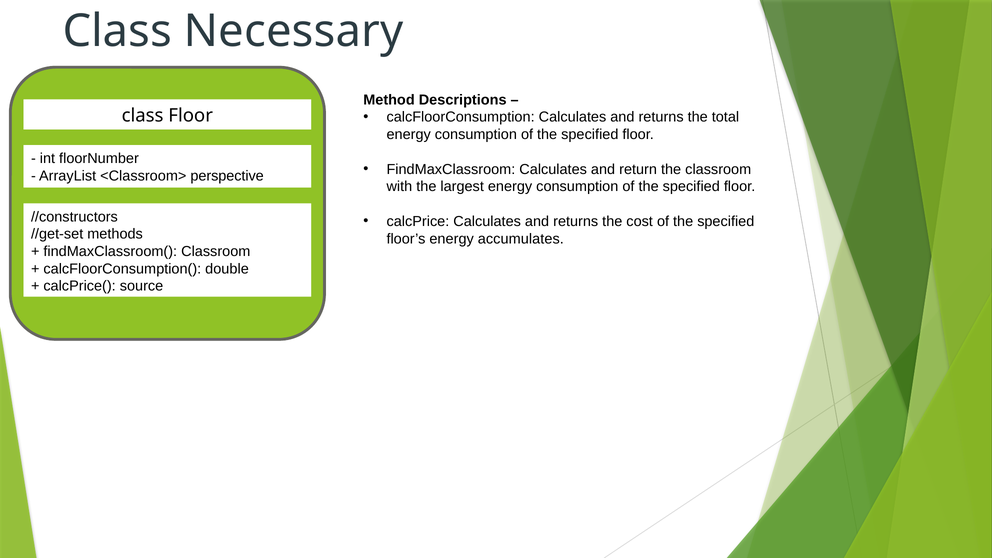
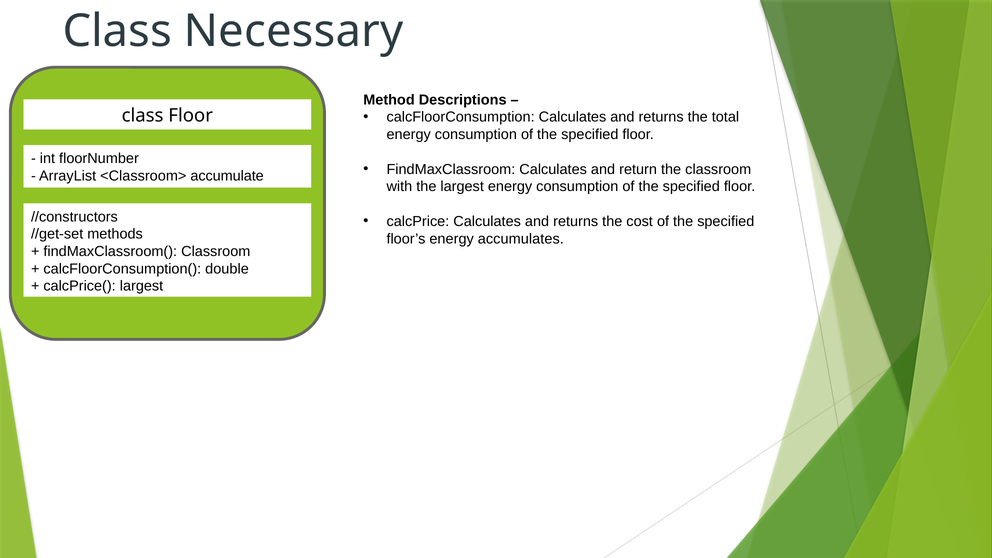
perspective: perspective -> accumulate (227, 176)
calcPrice( source: source -> largest (142, 286)
